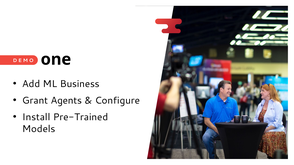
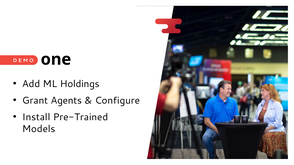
Business: Business -> Holdings (80, 84)
